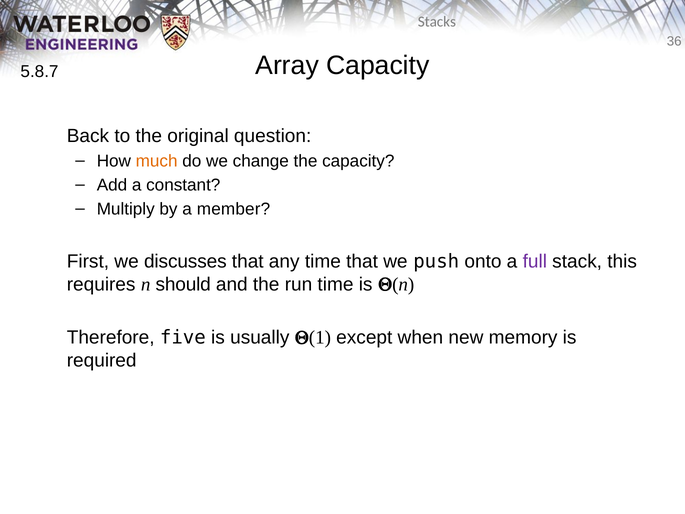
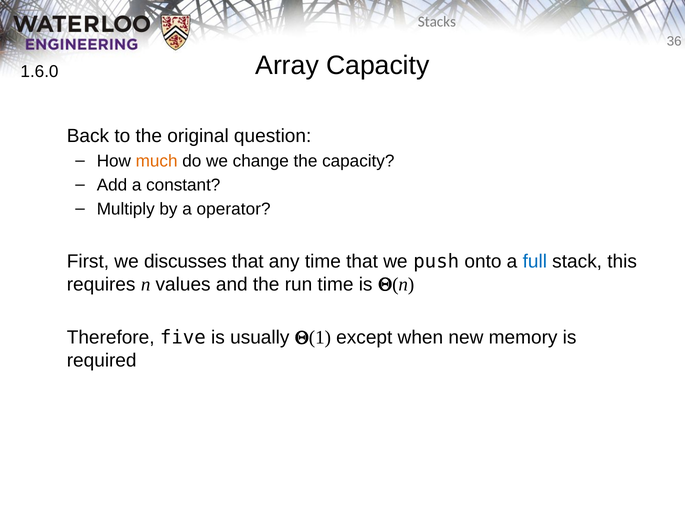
5.8.7: 5.8.7 -> 1.6.0 (40, 71)
member: member -> operator (234, 209)
full colour: purple -> blue (535, 261)
should: should -> values (183, 284)
